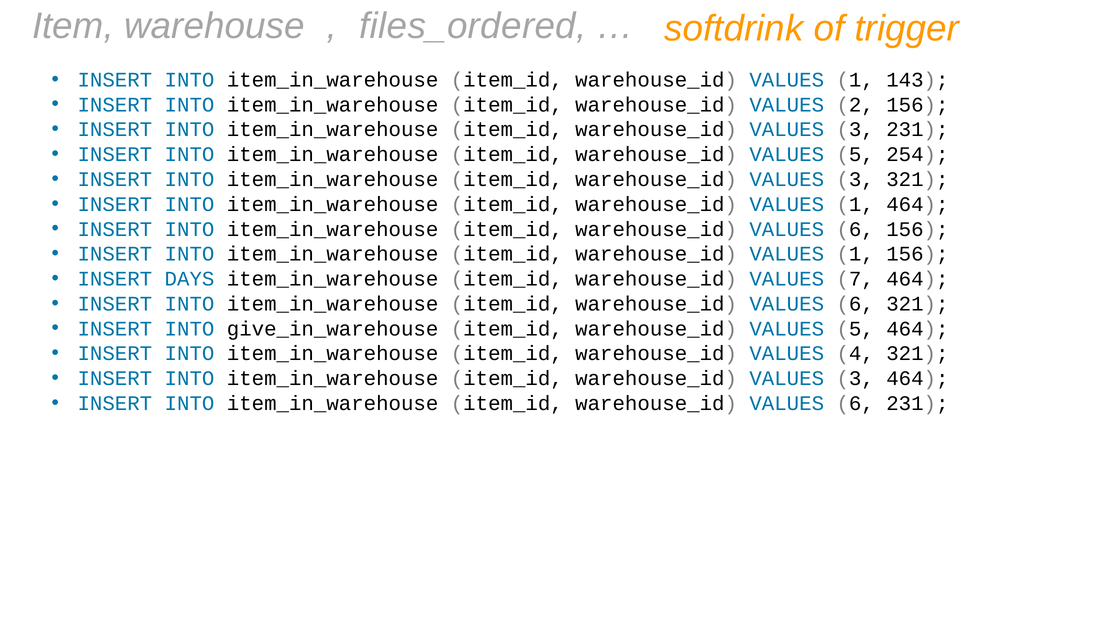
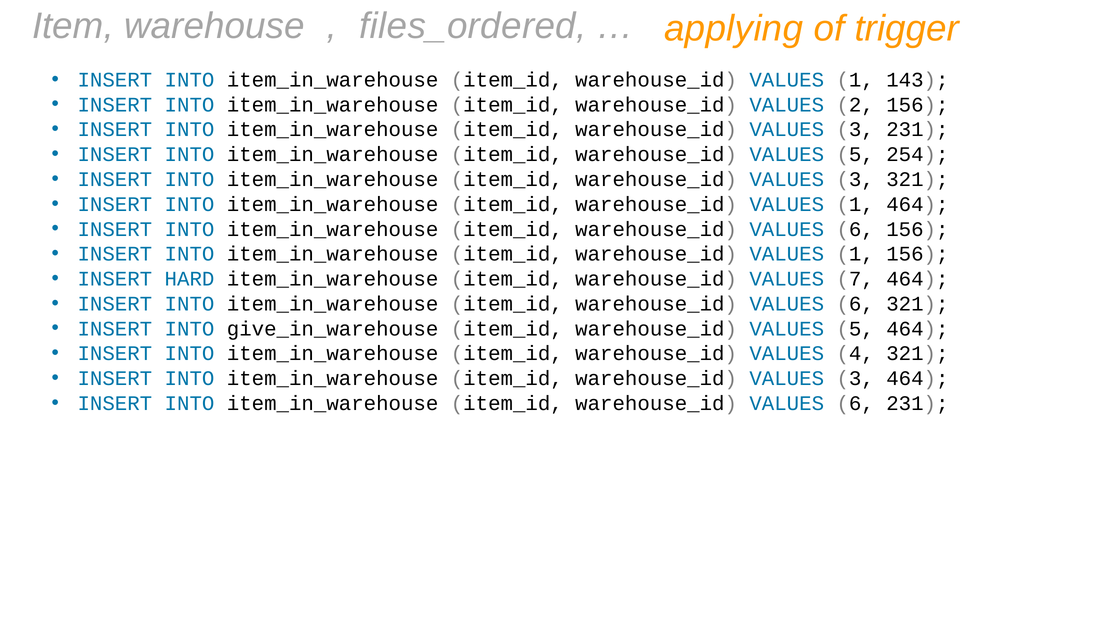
softdrink: softdrink -> applying (734, 29)
DAYS: DAYS -> HARD (190, 279)
